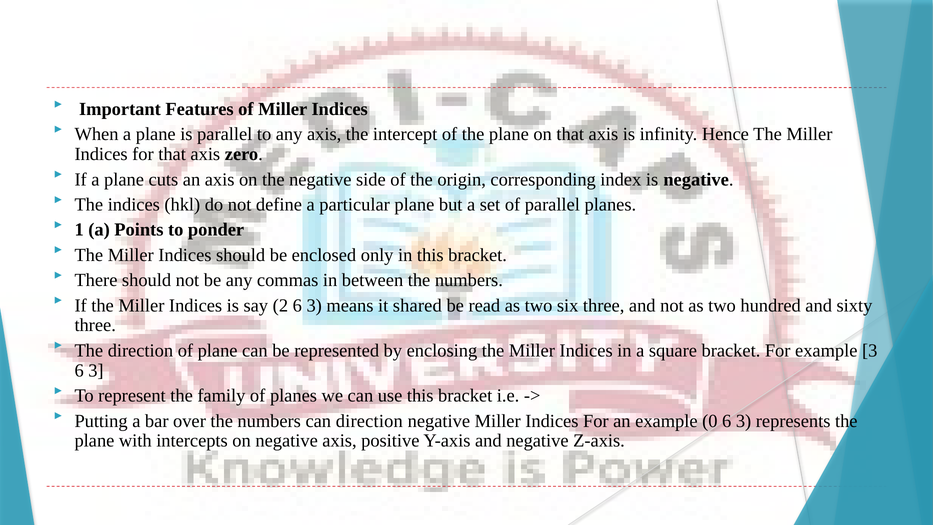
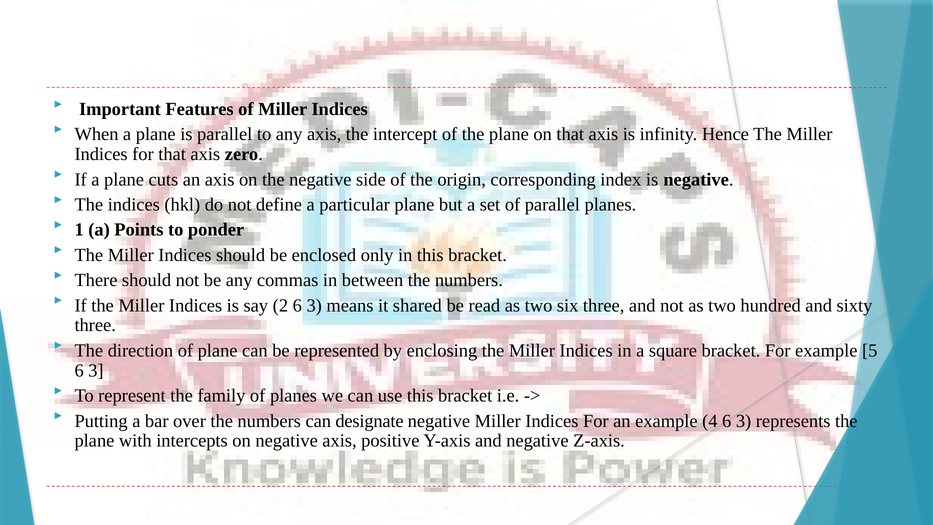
example 3: 3 -> 5 (870, 350)
can direction: direction -> designate (370, 421)
0: 0 -> 4 (710, 421)
